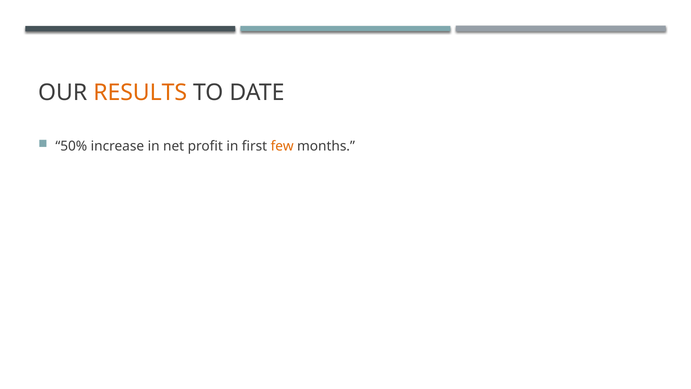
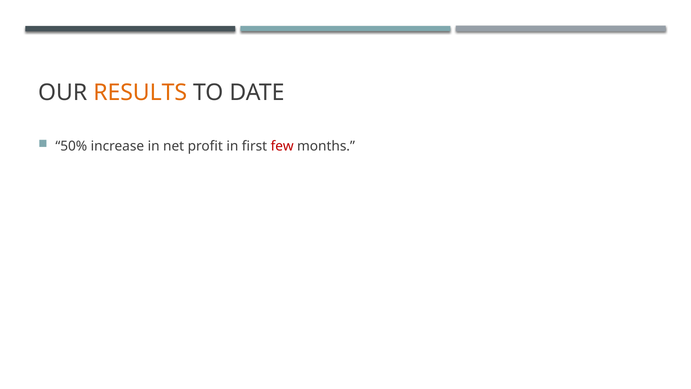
few colour: orange -> red (282, 146)
